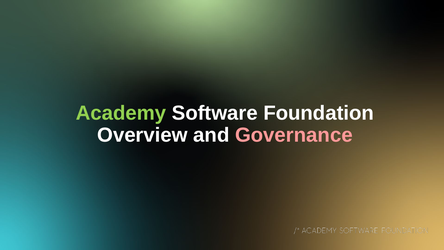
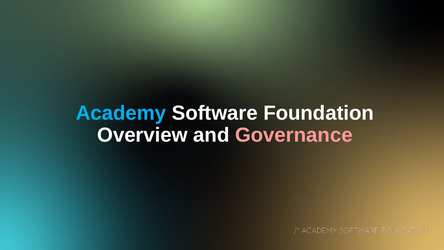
Academy colour: light green -> light blue (121, 113)
